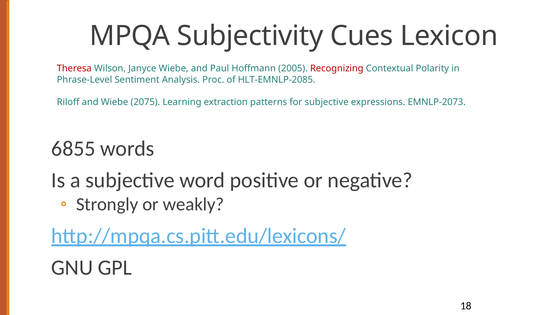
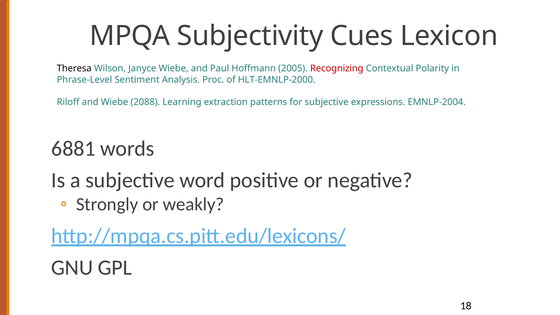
Theresa colour: red -> black (74, 68)
HLT-EMNLP-2085: HLT-EMNLP-2085 -> HLT-EMNLP-2000 (277, 80)
2075: 2075 -> 2088 (145, 102)
EMNLP-2073: EMNLP-2073 -> EMNLP-2004 (437, 102)
6855: 6855 -> 6881 (73, 149)
